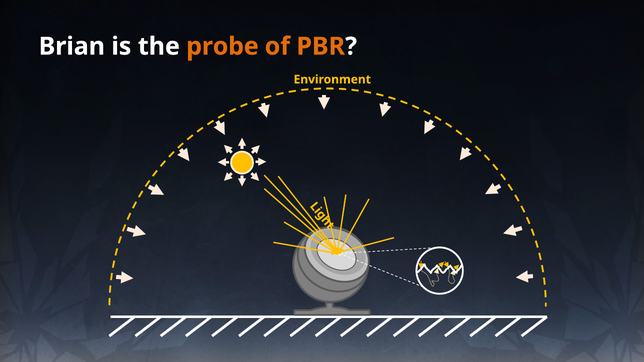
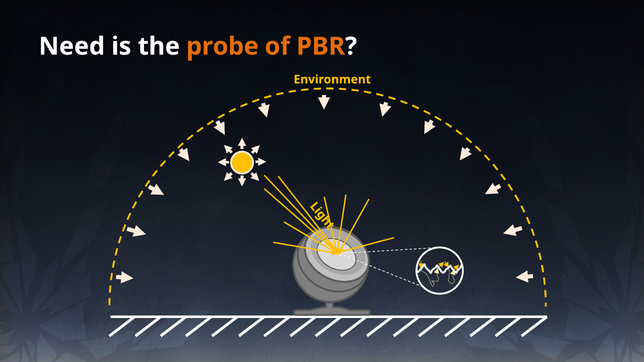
Brian: Brian -> Need (72, 46)
